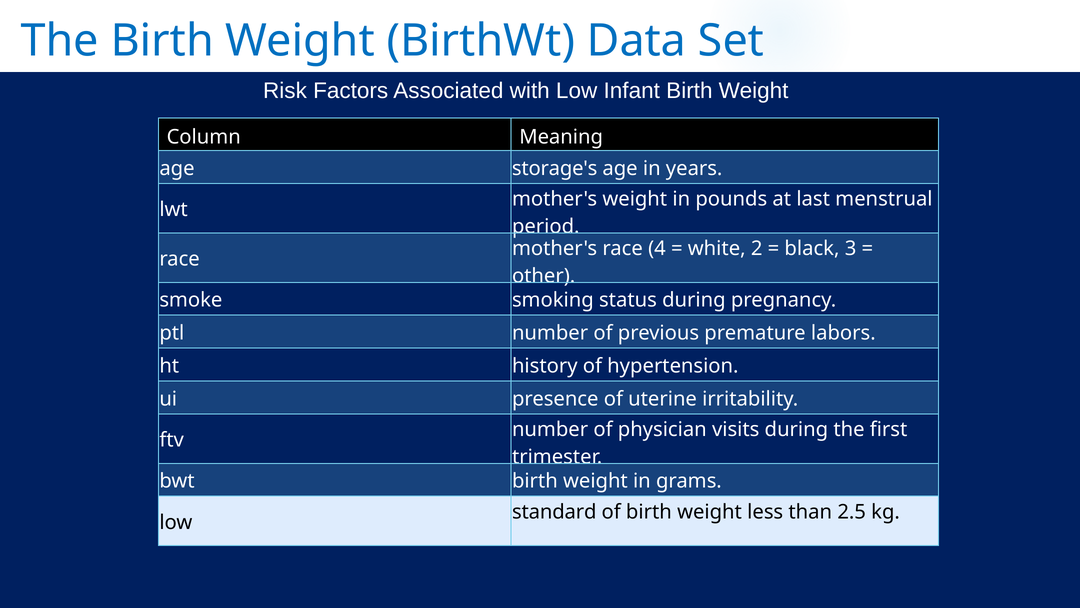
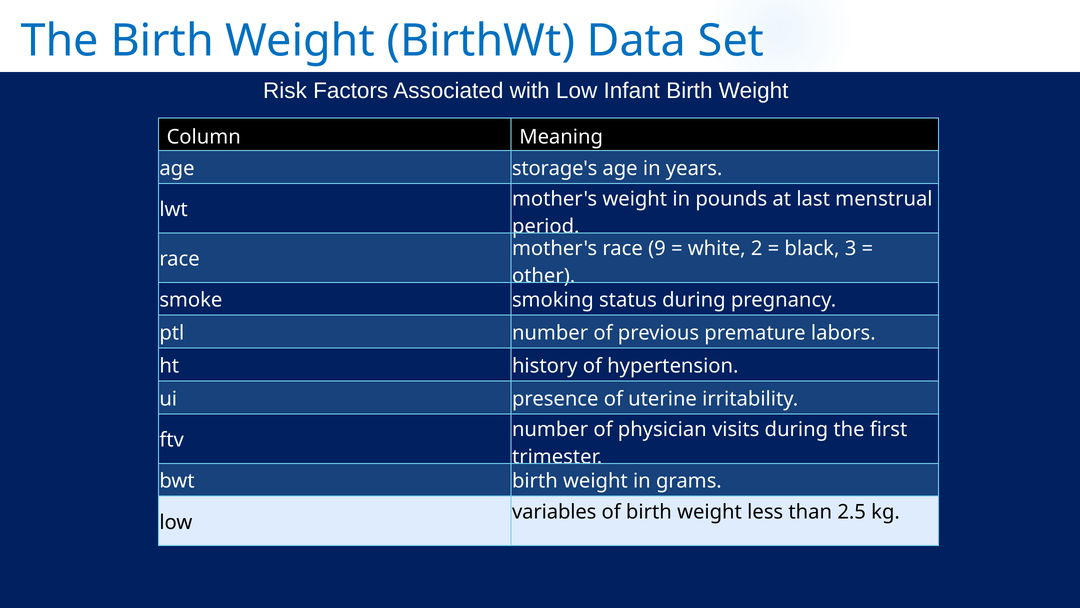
4: 4 -> 9 (657, 248)
standard: standard -> variables (554, 511)
